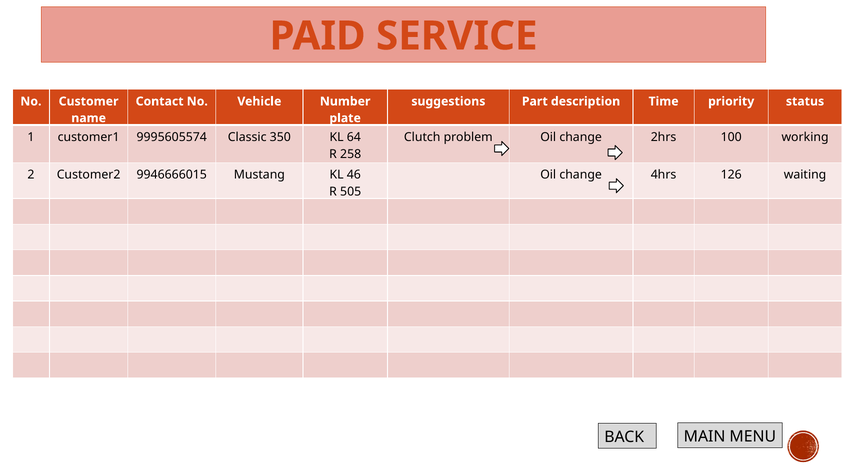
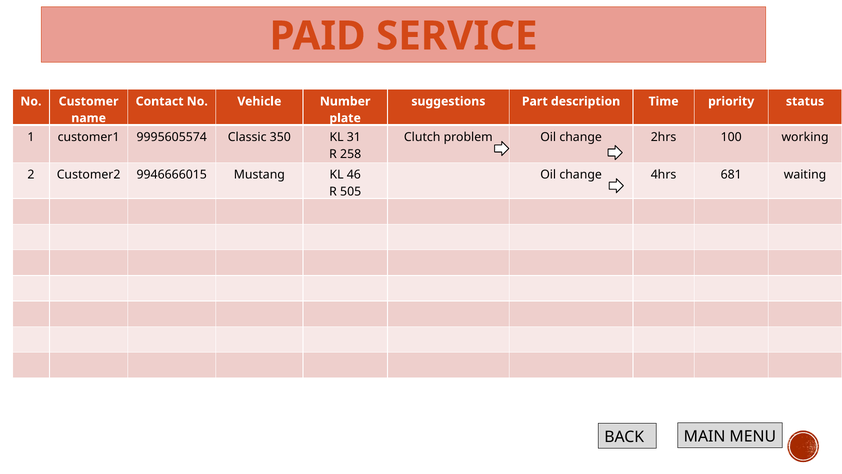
64: 64 -> 31 (354, 137)
126: 126 -> 681 (731, 175)
